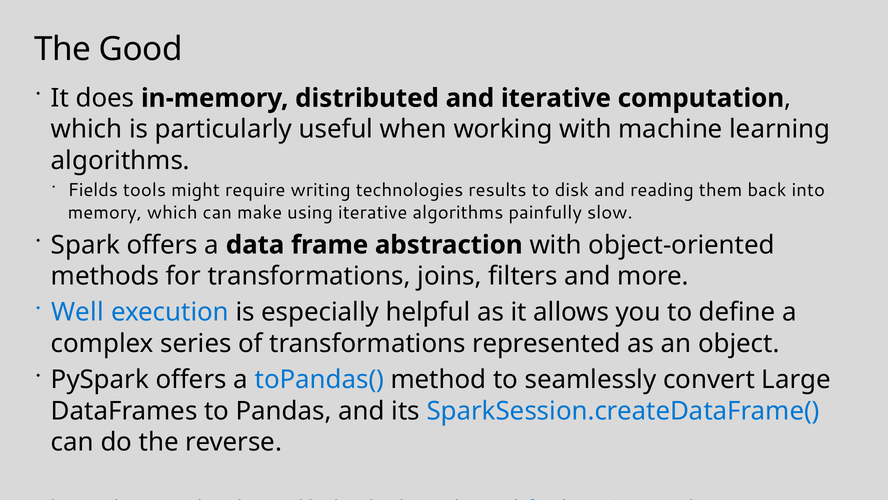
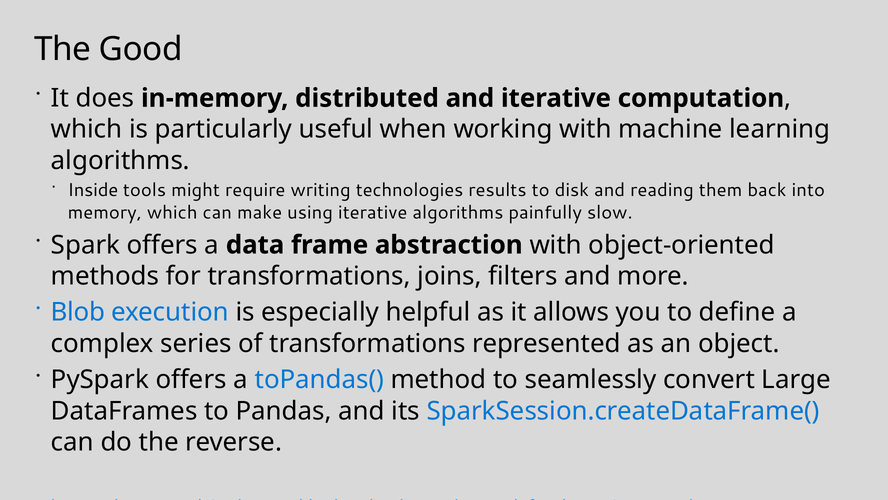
Fields: Fields -> Inside (93, 190)
Well: Well -> Blob (78, 312)
